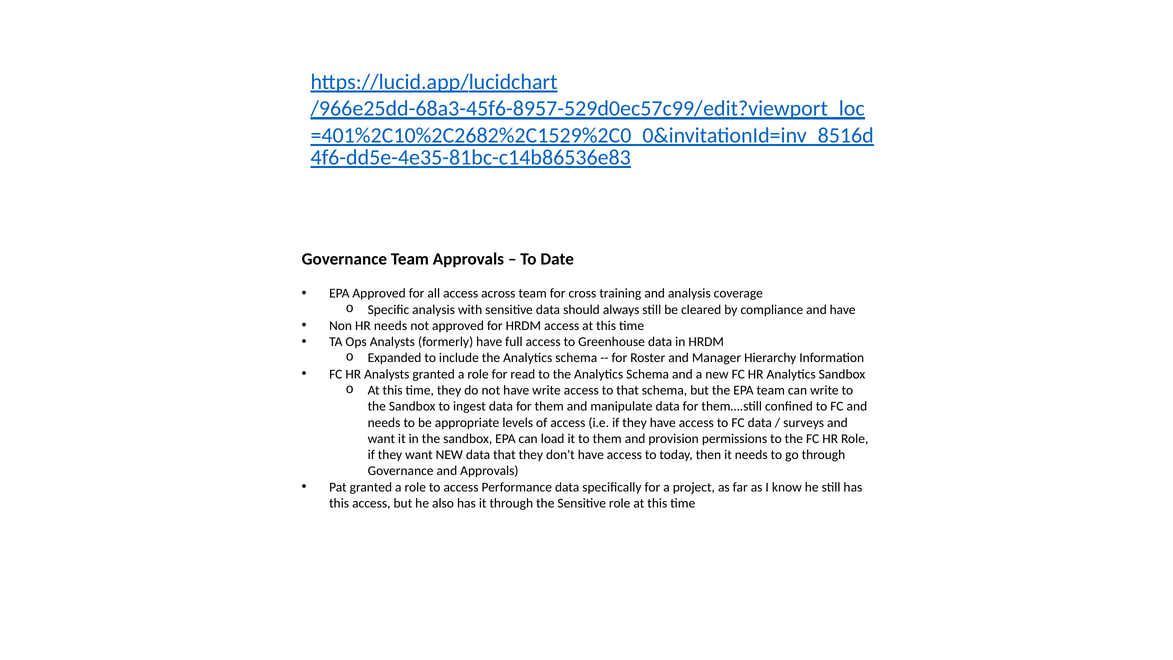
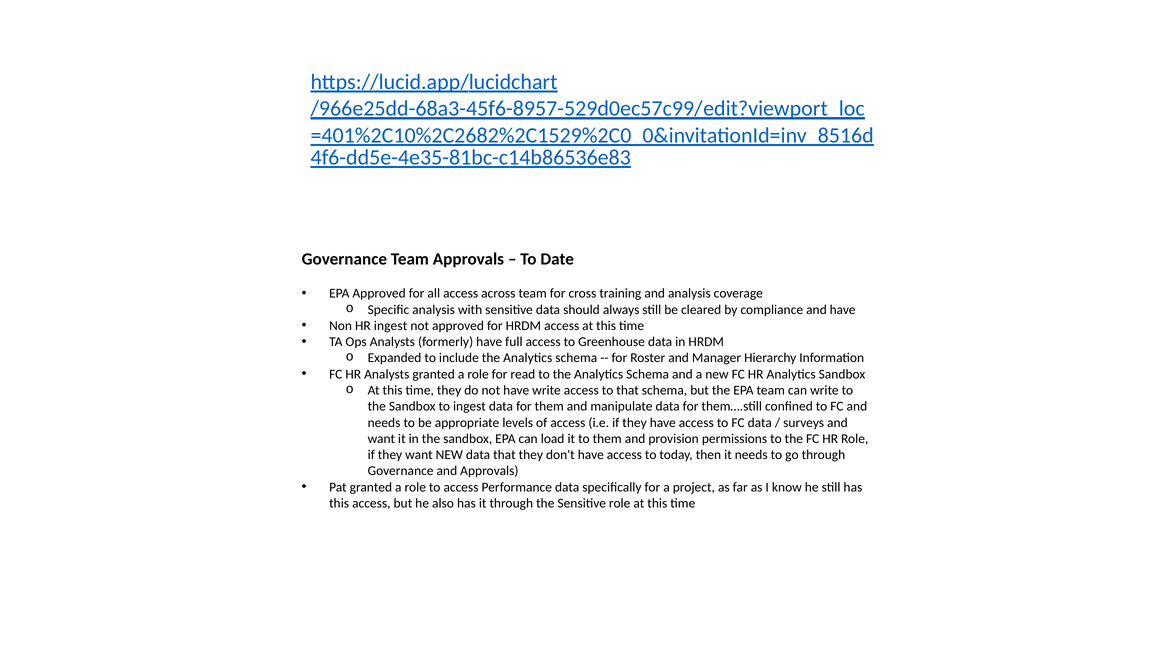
HR needs: needs -> ingest (391, 326)
